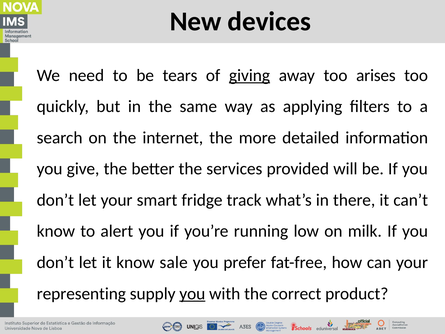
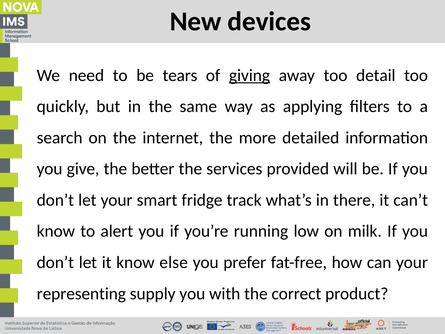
arises: arises -> detail (376, 75)
sale: sale -> else (174, 262)
you underline: present -> none (192, 293)
